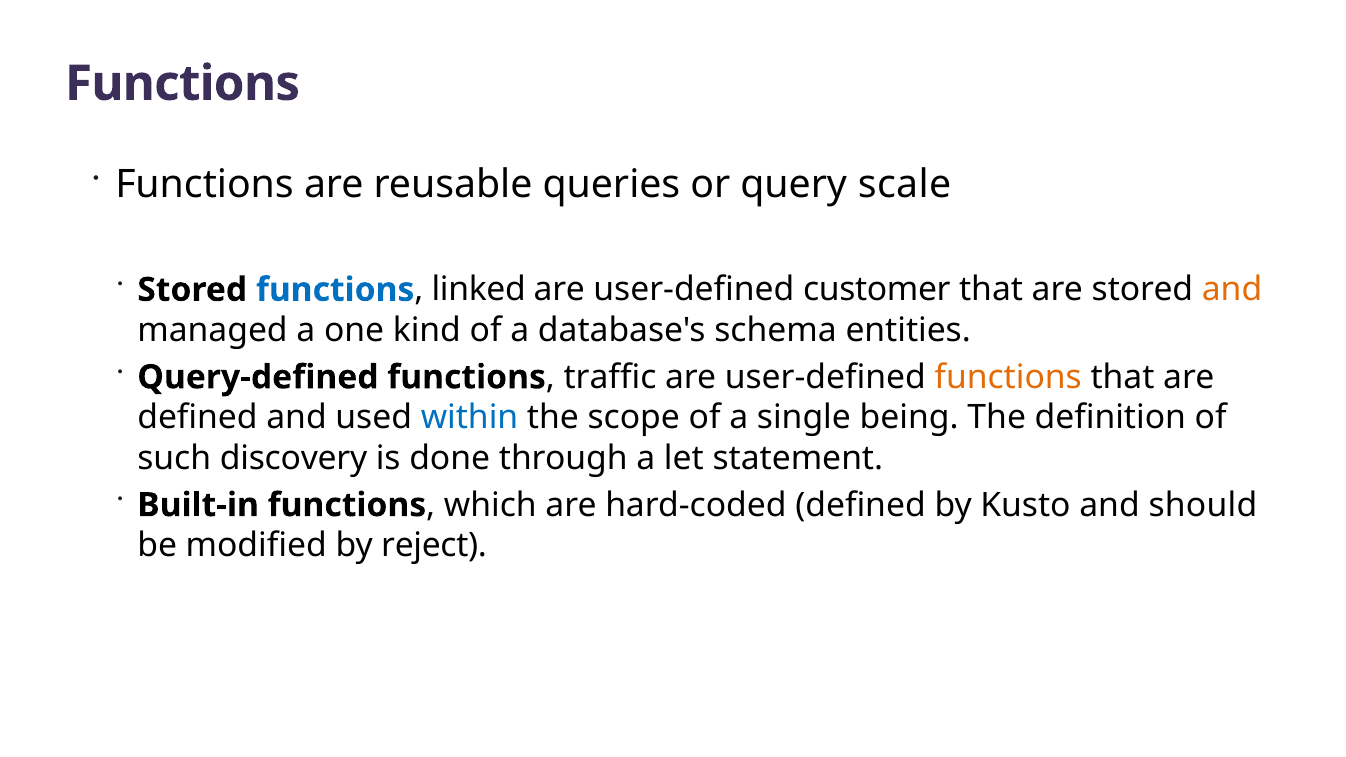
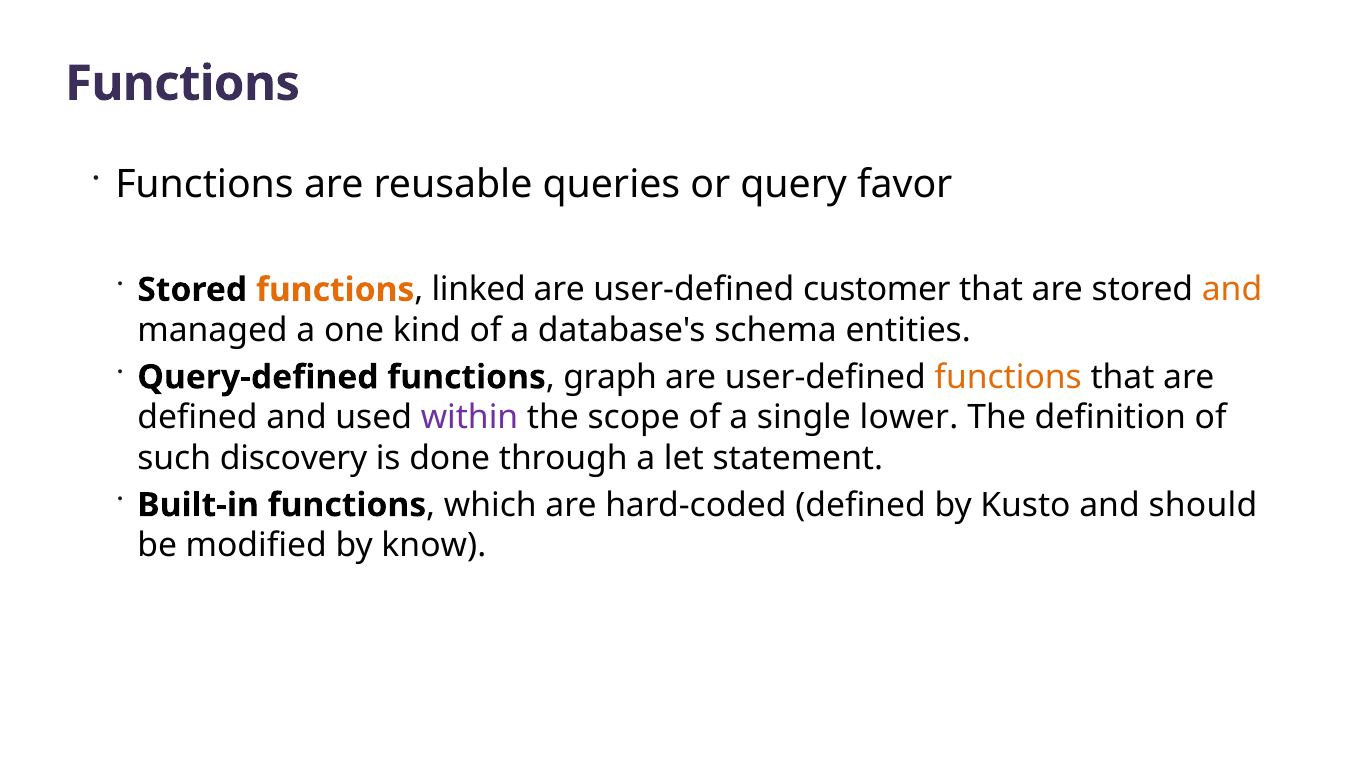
scale: scale -> favor (905, 185)
functions colour: blue -> orange (335, 290)
traffic: traffic -> graph (610, 377)
within colour: blue -> purple (470, 418)
being: being -> lower (909, 418)
reject: reject -> know (434, 546)
